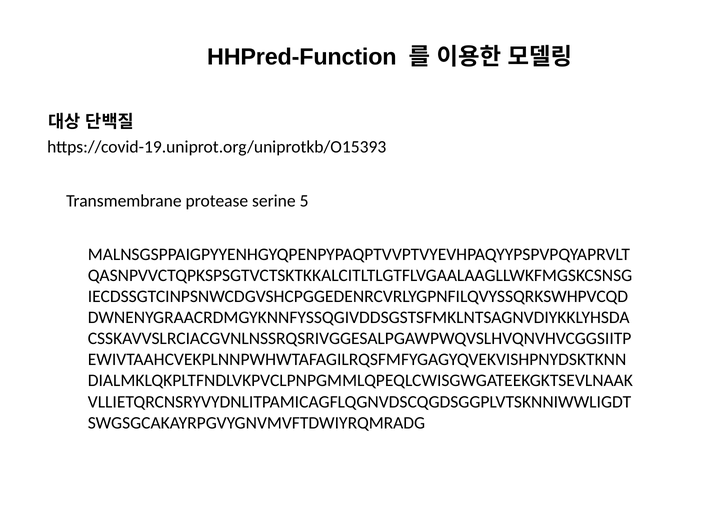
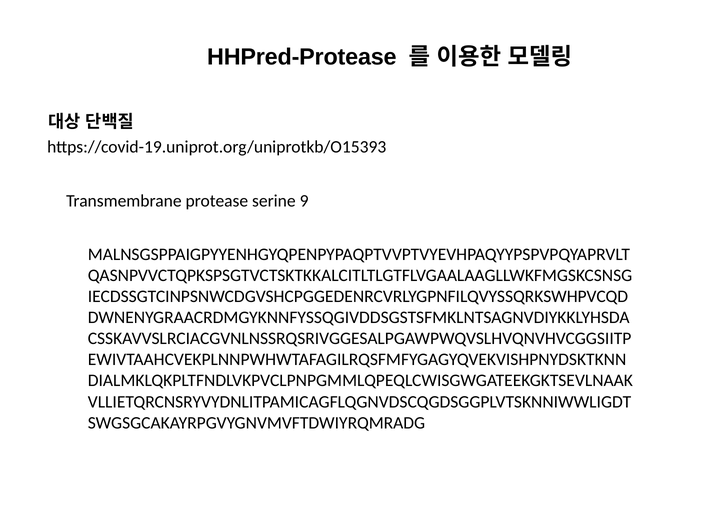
HHPred-Function: HHPred-Function -> HHPred-Protease (302, 57)
5: 5 -> 9 (304, 201)
